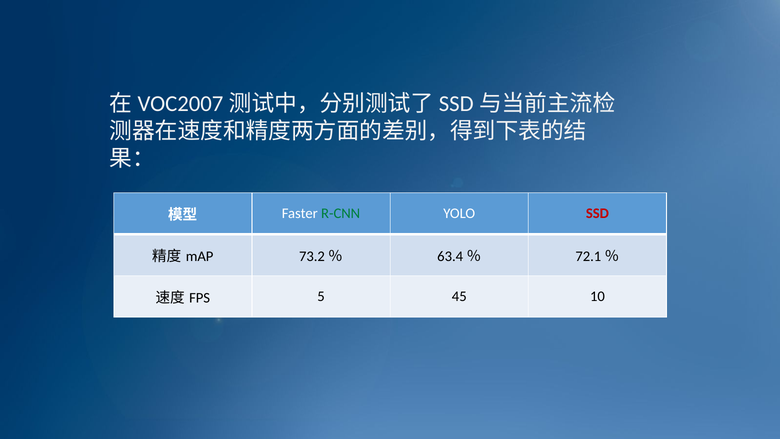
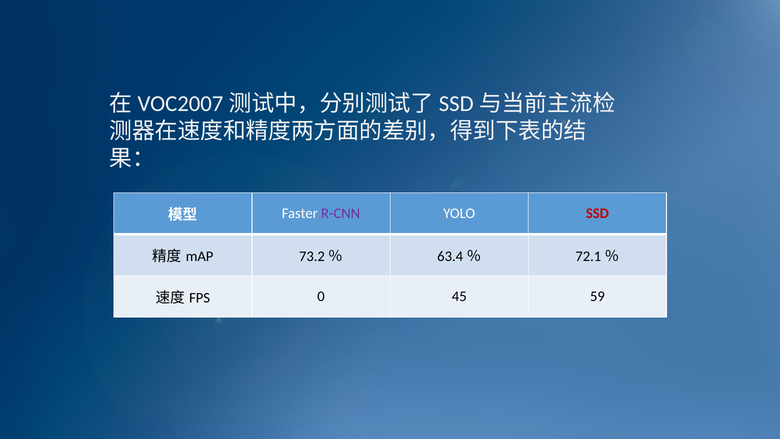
R-CNN colour: green -> purple (341, 213)
5: 5 -> 0 (321, 296)
10: 10 -> 59 (597, 296)
